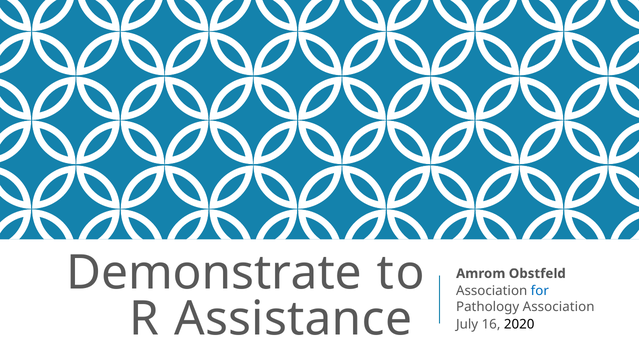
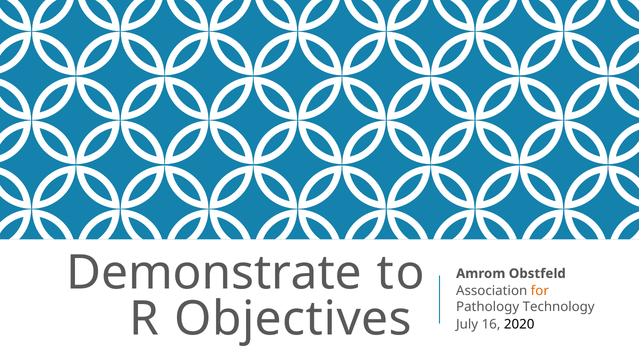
for colour: blue -> orange (540, 291)
Pathology Association: Association -> Technology (559, 307)
Assistance: Assistance -> Objectives (293, 319)
